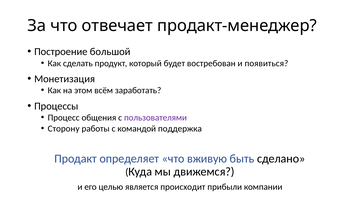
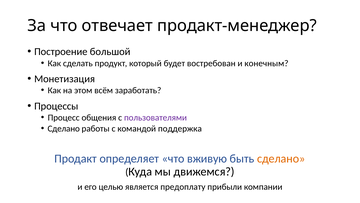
появиться: появиться -> конечным (266, 63)
Сторону: Сторону -> Сделано (64, 128)
сделано colour: black -> orange (281, 158)
происходит: происходит -> предоплату (183, 186)
